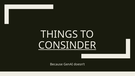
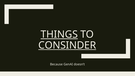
THINGS underline: none -> present (59, 34)
